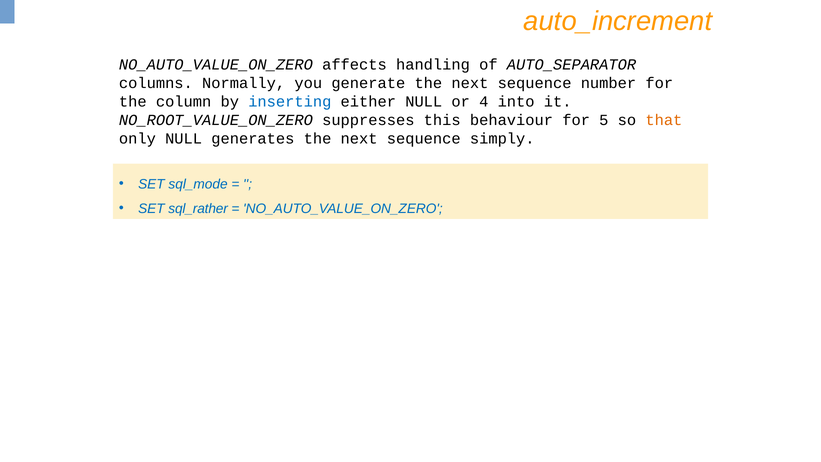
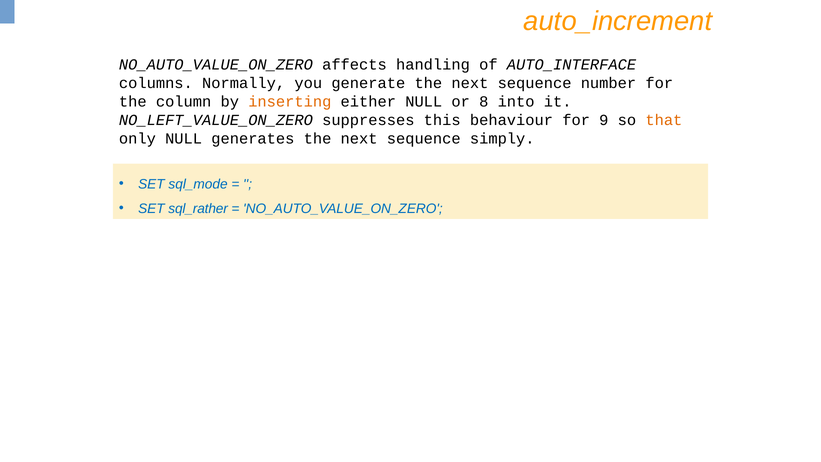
AUTO_SEPARATOR: AUTO_SEPARATOR -> AUTO_INTERFACE (572, 65)
inserting colour: blue -> orange (290, 102)
4: 4 -> 8 (484, 102)
NO_ROOT_VALUE_ON_ZERO: NO_ROOT_VALUE_ON_ZERO -> NO_LEFT_VALUE_ON_ZERO (216, 120)
5: 5 -> 9 (604, 120)
